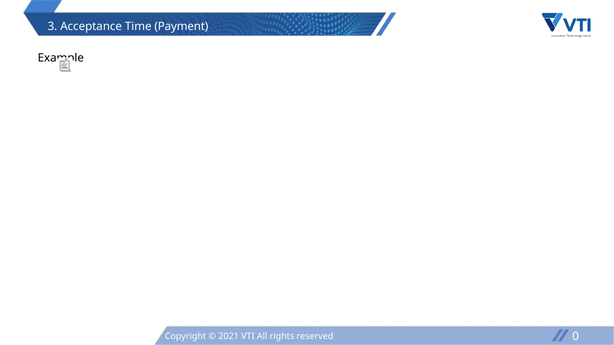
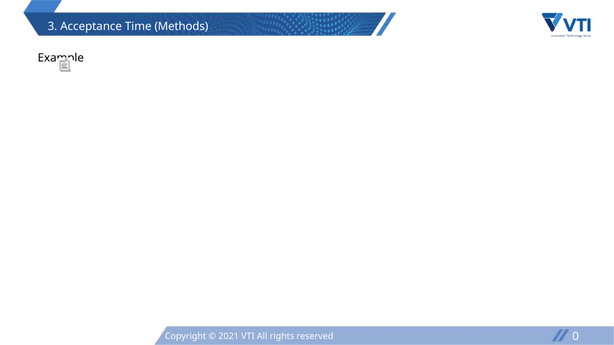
Payment: Payment -> Methods (181, 27)
